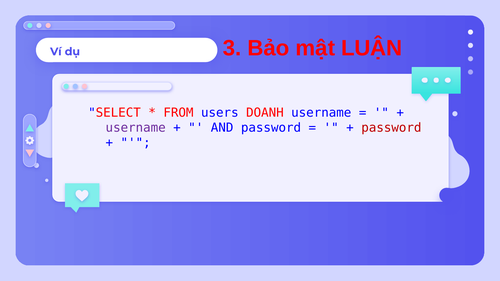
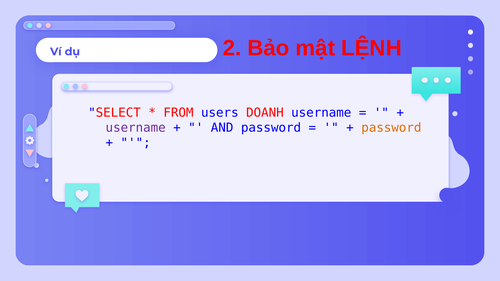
3: 3 -> 2 (232, 48)
LUẬN: LUẬN -> LỆNH (372, 48)
password colour: red -> orange (391, 128)
